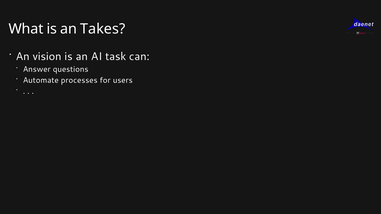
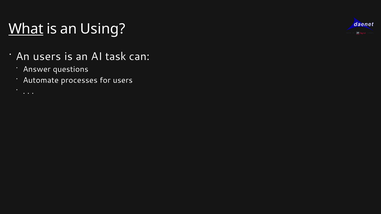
What underline: none -> present (26, 29)
Takes: Takes -> Using (103, 29)
An vision: vision -> users (47, 56)
